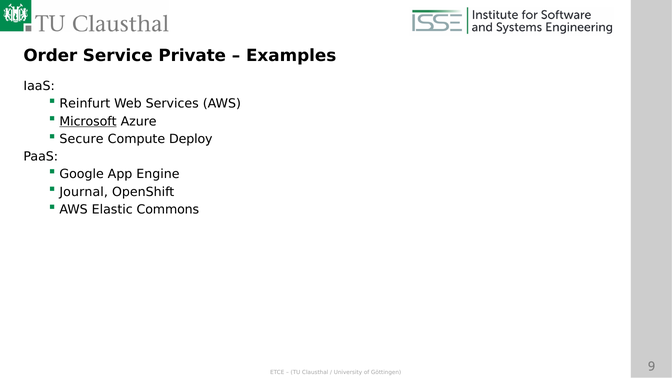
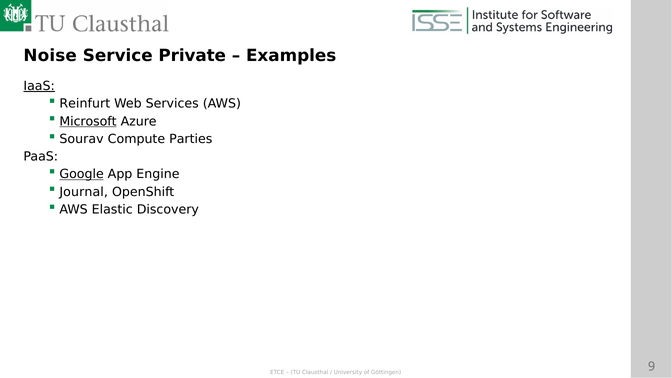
Order: Order -> Noise (50, 56)
IaaS underline: none -> present (39, 86)
Secure: Secure -> Sourav (82, 139)
Deploy: Deploy -> Parties (191, 139)
Google underline: none -> present (82, 174)
Commons: Commons -> Discovery (168, 210)
